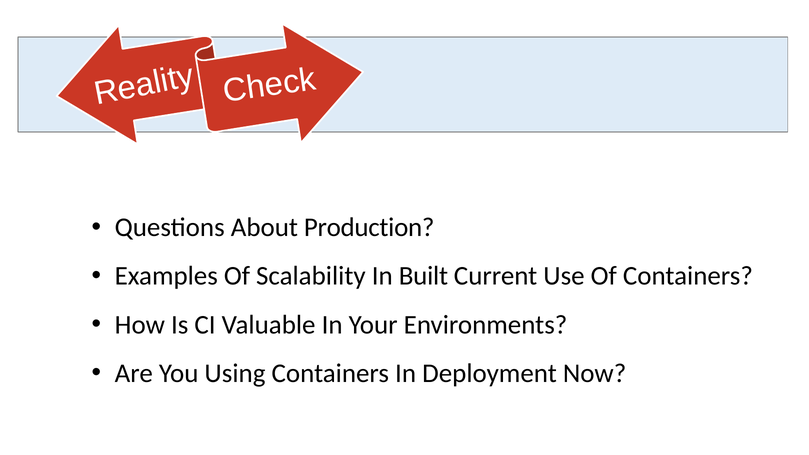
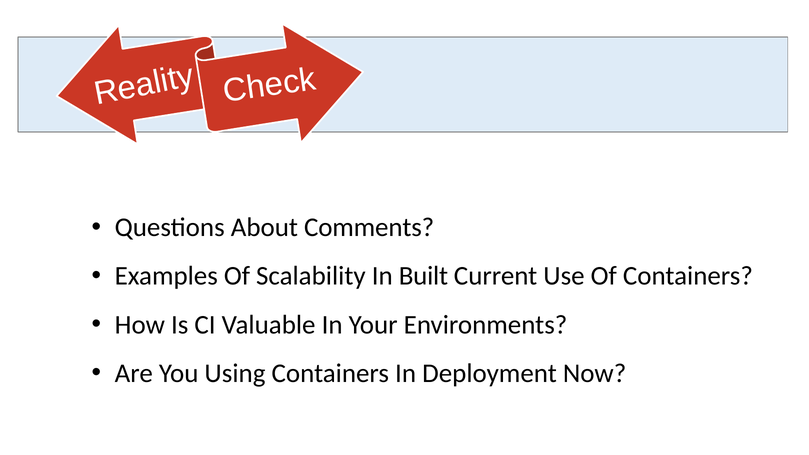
Production: Production -> Comments (369, 228)
